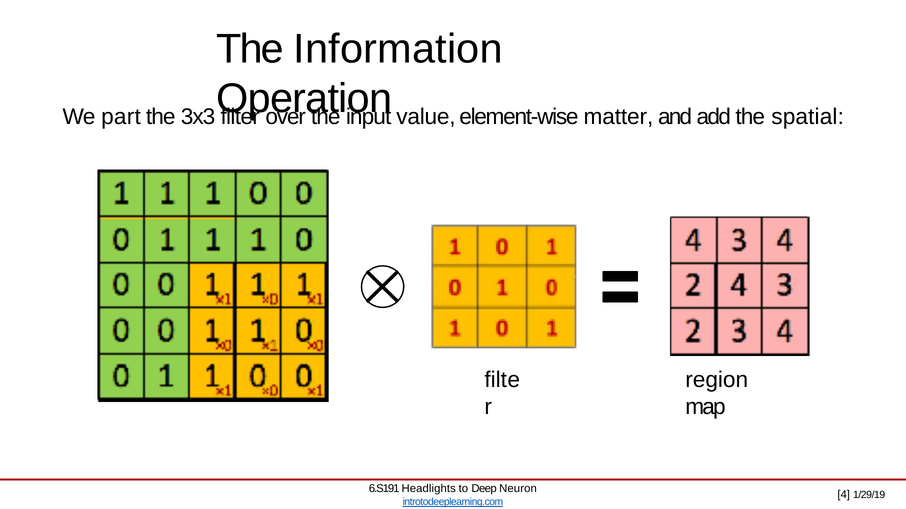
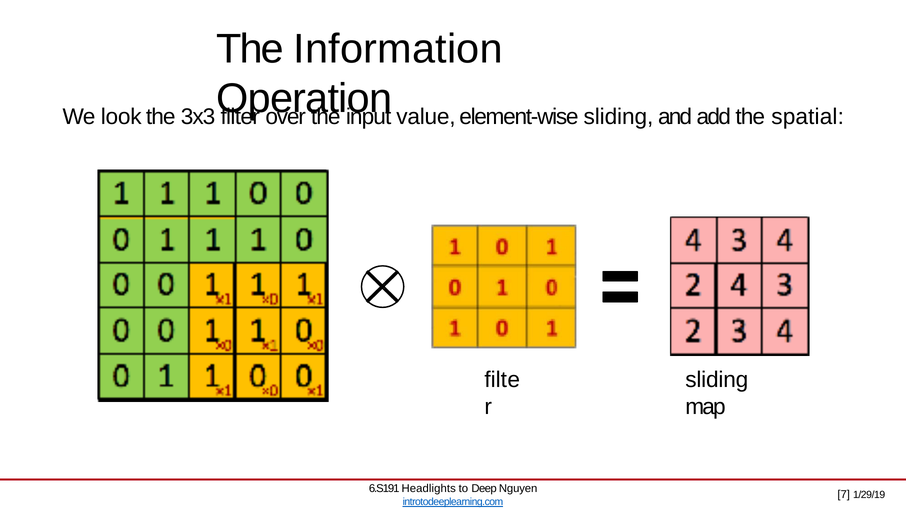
part: part -> look (121, 117)
element-wise matter: matter -> sliding (618, 117)
region: region -> sliding (717, 380)
Neuron: Neuron -> Nguyen (518, 489)
4: 4 -> 7 (844, 495)
